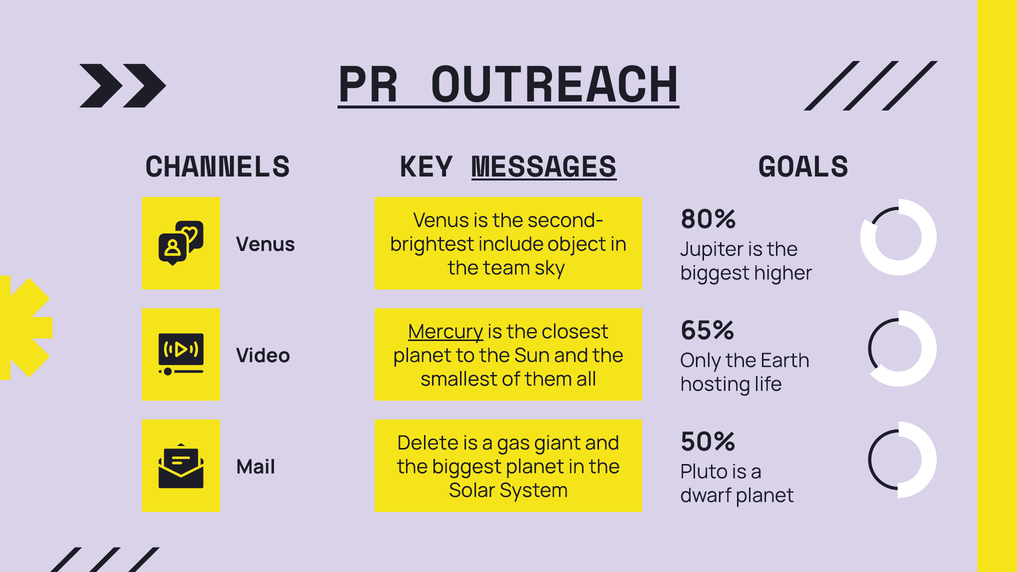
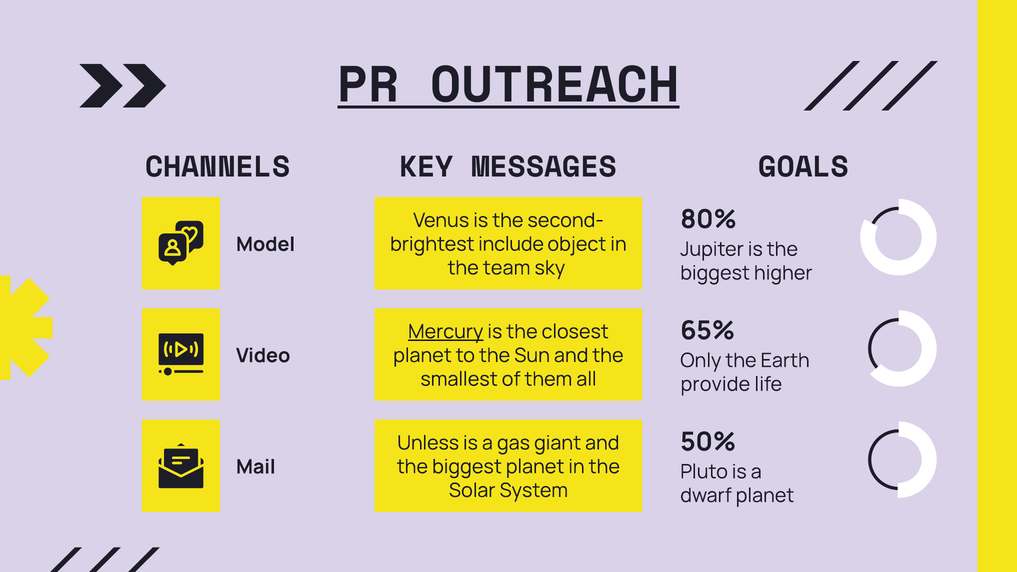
MESSAGES underline: present -> none (544, 167)
Venus: Venus -> Model (265, 244)
hosting: hosting -> provide (715, 384)
Delete: Delete -> Unless (428, 443)
